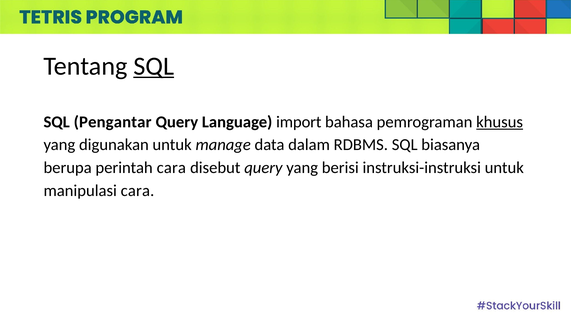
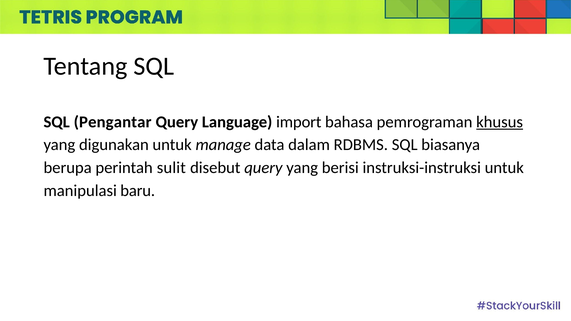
SQL underline: present -> none (154, 66)
perintah cara: cara -> sulit (171, 168)
manipulasi cara: cara -> baru (138, 191)
